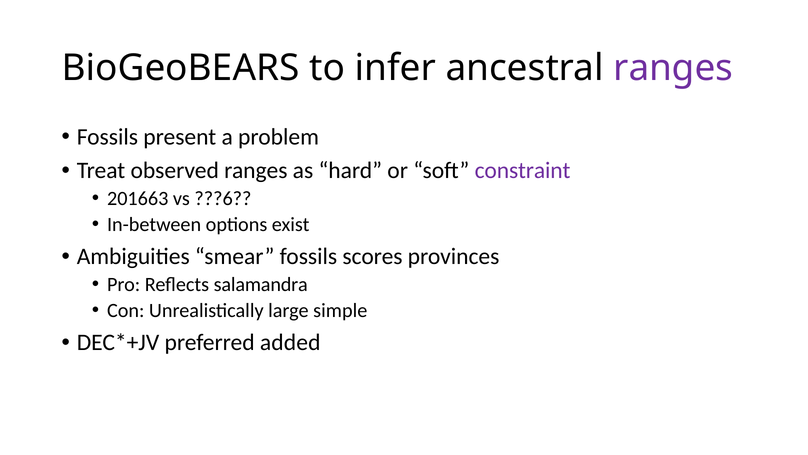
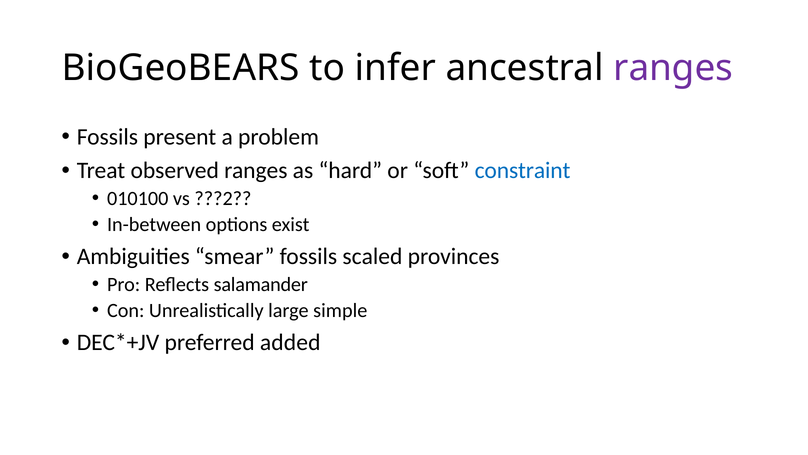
constraint colour: purple -> blue (523, 170)
201663: 201663 -> 010100 (138, 198)
???6: ???6 -> ???2 (223, 198)
scores: scores -> scaled (372, 256)
salamandra: salamandra -> salamander (261, 284)
